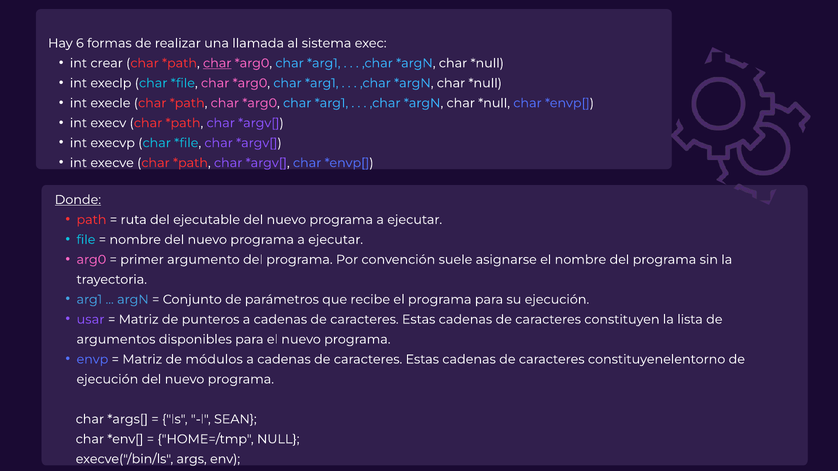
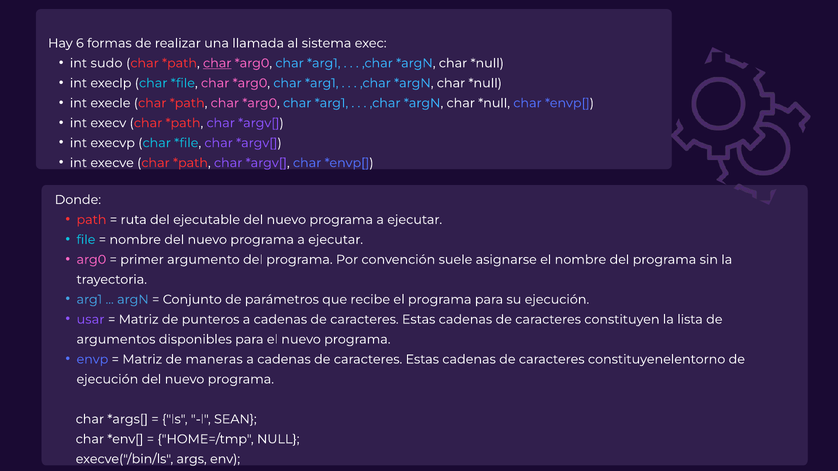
crear: crear -> sudo (107, 63)
Donde underline: present -> none (78, 200)
módulos: módulos -> maneras (214, 360)
